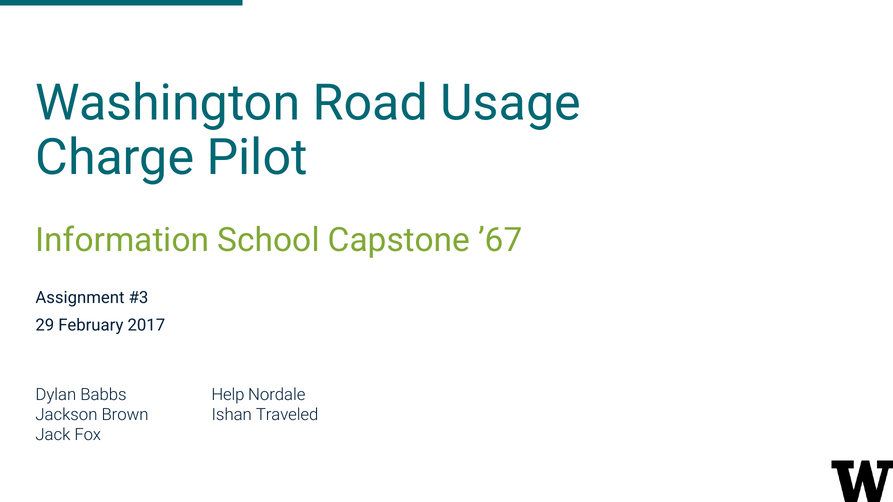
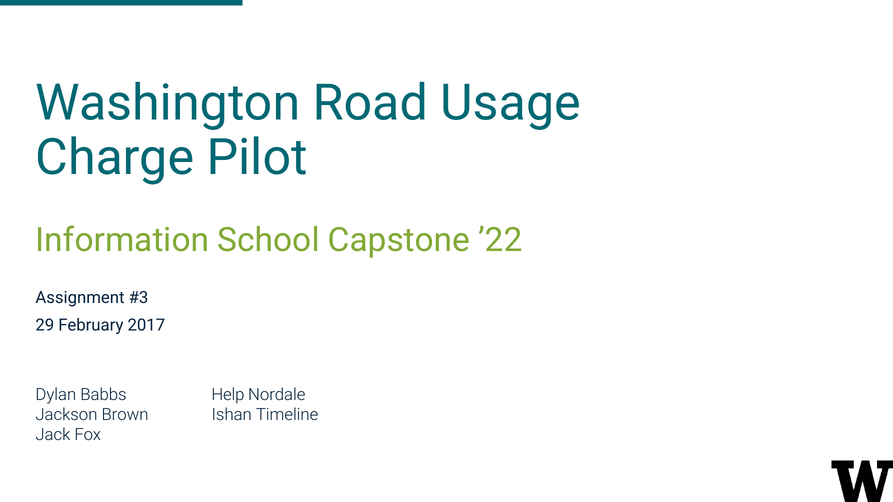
’67: ’67 -> ’22 (500, 240)
Traveled: Traveled -> Timeline (287, 415)
